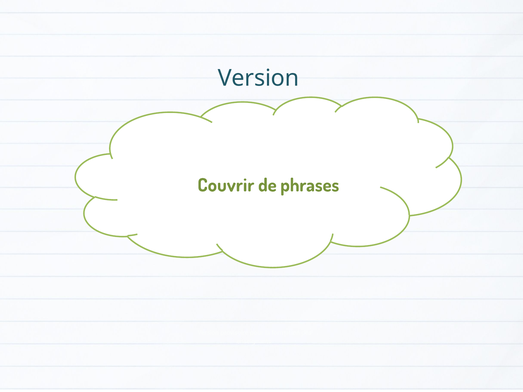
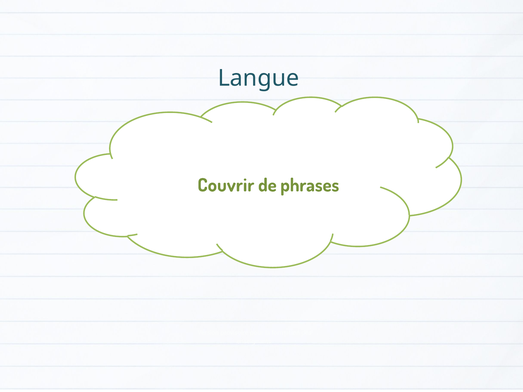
Version: Version -> Langue (258, 78)
